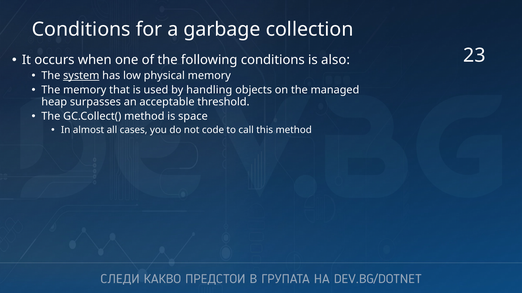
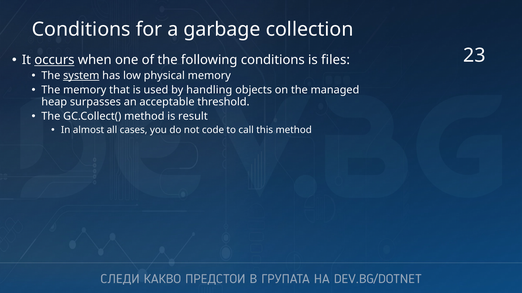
occurs underline: none -> present (54, 60)
also: also -> files (336, 60)
space: space -> result (193, 116)
